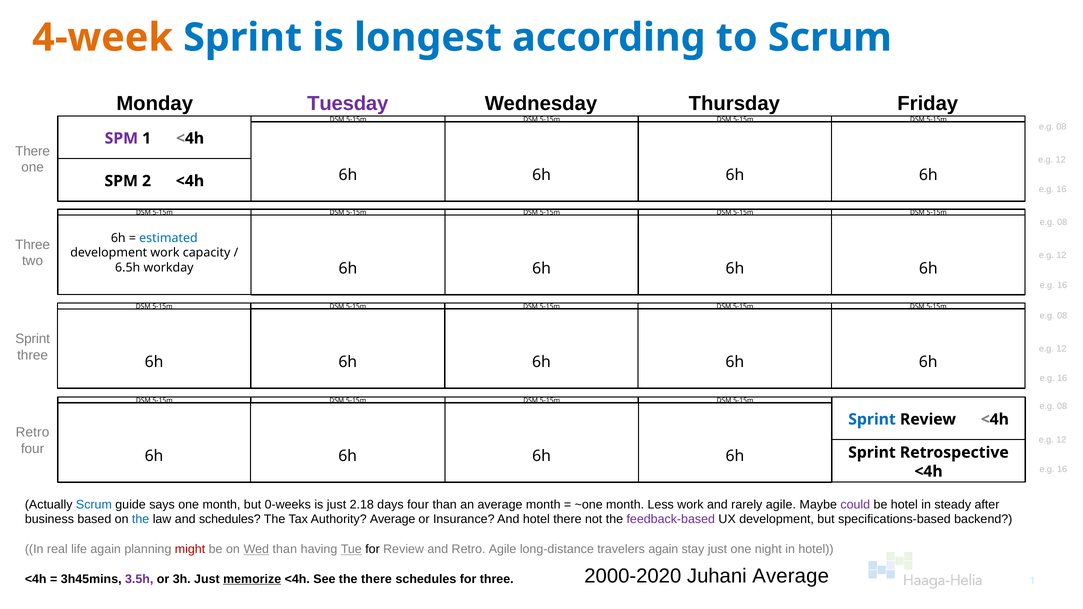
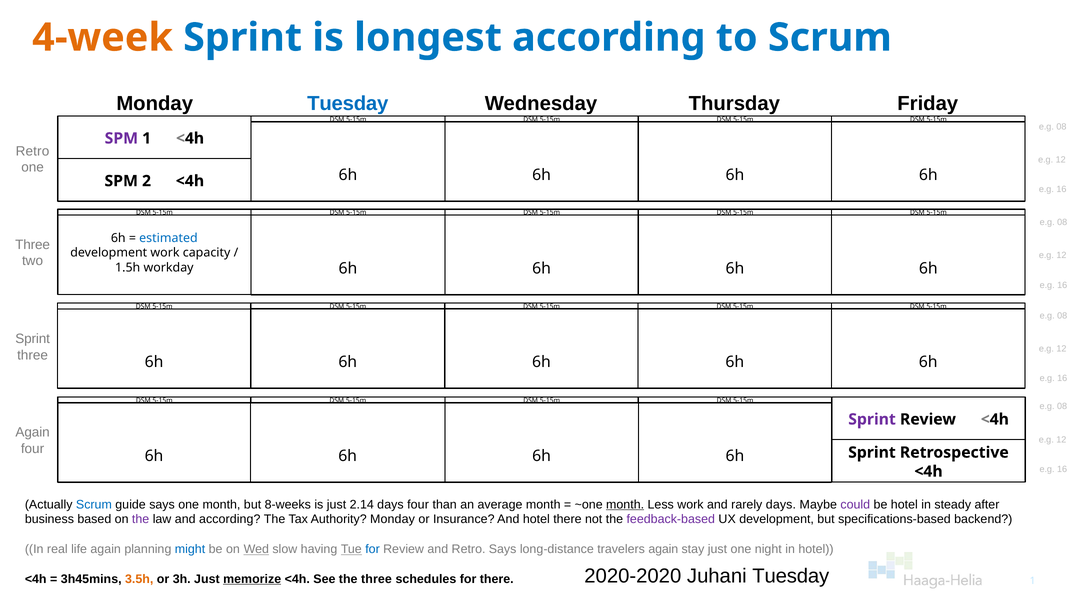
Tuesday colour: purple -> blue (348, 104)
There: There -> Retro (32, 151)
6.5h: 6.5h -> 1.5h (128, 268)
Sprint colour: blue -> purple (872, 419)
Retro: Retro -> Again (33, 433)
0-weeks: 0-weeks -> 8-weeks (288, 505)
2.18: 2.18 -> 2.14 (362, 505)
month underline: none -> present (625, 505)
rarely agile: agile -> days (781, 505)
the colour: blue -> purple (141, 520)
and schedules: schedules -> according (230, 520)
Authority Average: Average -> Monday (392, 520)
might colour: red -> blue (190, 549)
Wed than: than -> slow (285, 549)
for colour: black -> blue (373, 549)
Retro Agile: Agile -> Says (503, 549)
2000-2020: 2000-2020 -> 2020-2020 (633, 576)
Juhani Average: Average -> Tuesday (791, 576)
3.5h colour: purple -> orange (139, 579)
the there: there -> three (376, 579)
for three: three -> there (497, 579)
